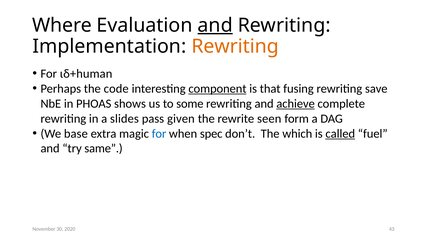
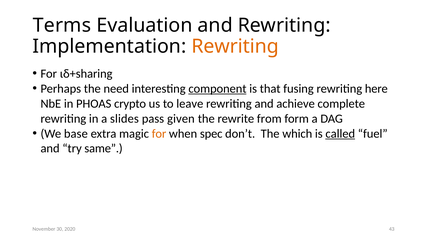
Where: Where -> Terms (62, 25)
and underline: present -> none (215, 25)
ιδ+human: ιδ+human -> ιδ+sharing (86, 74)
code: code -> need (116, 89)
save: save -> here (376, 89)
shows: shows -> crypto (130, 104)
some: some -> leave (190, 104)
achieve underline: present -> none (296, 104)
seen: seen -> from (269, 119)
for colour: blue -> orange (159, 134)
